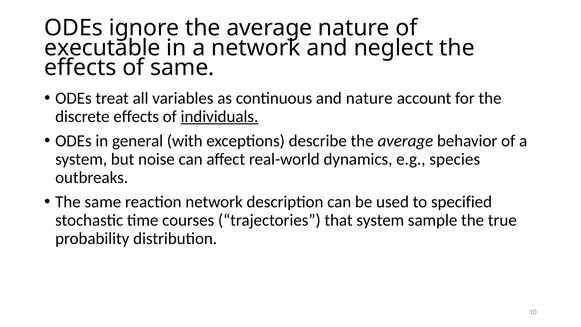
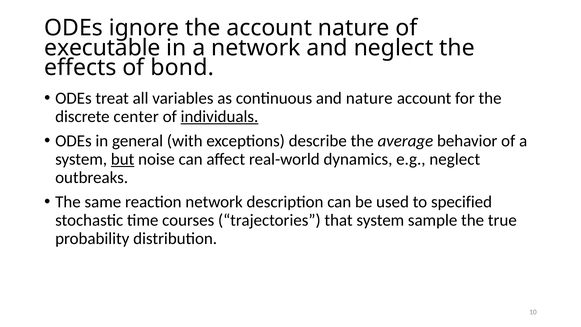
ignore the average: average -> account (269, 28)
of same: same -> bond (182, 68)
discrete effects: effects -> center (136, 117)
but underline: none -> present (123, 159)
e.g species: species -> neglect (455, 159)
